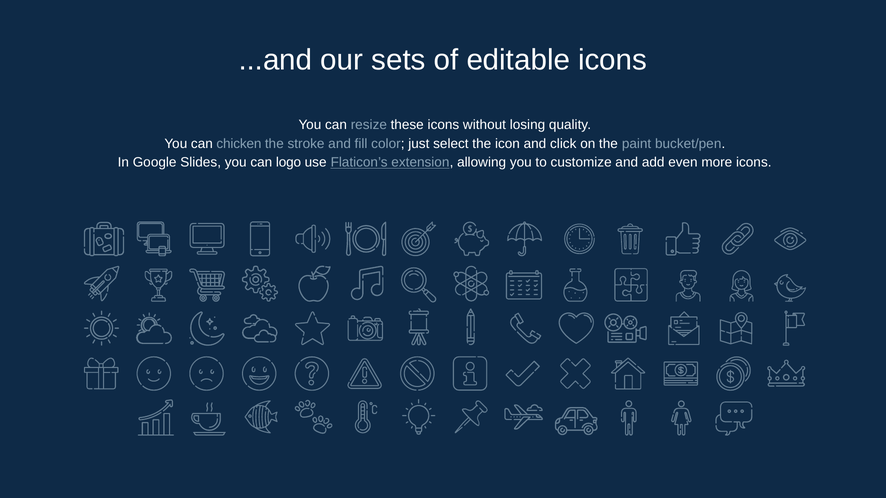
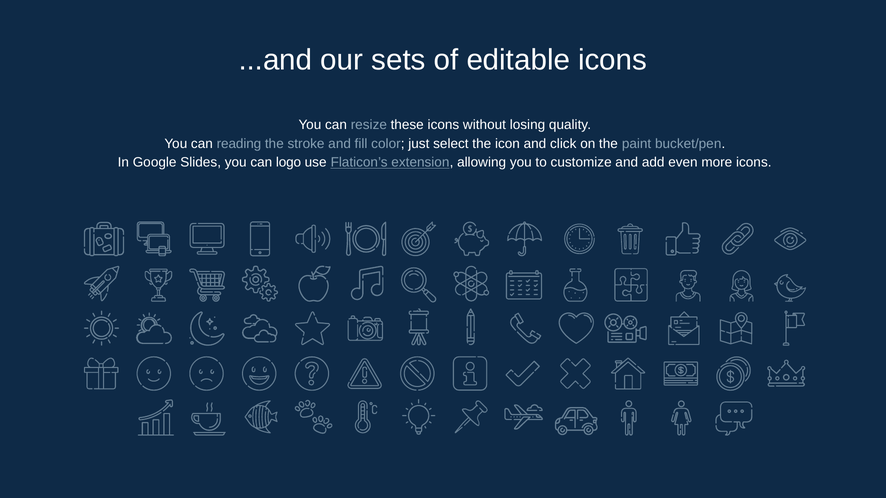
chicken: chicken -> reading (239, 144)
